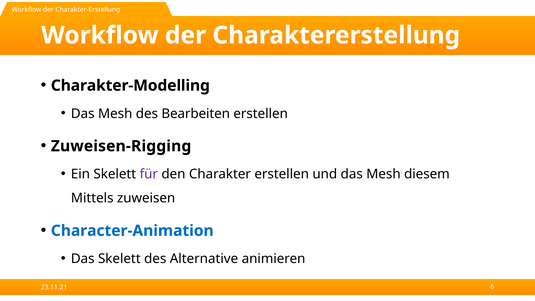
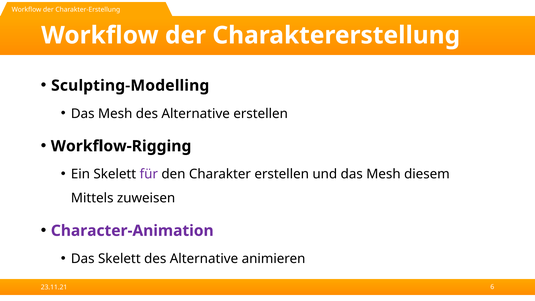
Charakter-Modelling: Charakter-Modelling -> Sculpting-Modelling (130, 86)
Mesh des Bearbeiten: Bearbeiten -> Alternative (196, 114)
Zuweisen-Rigging: Zuweisen-Rigging -> Workflow-Rigging (121, 146)
Character-Animation colour: blue -> purple (132, 231)
